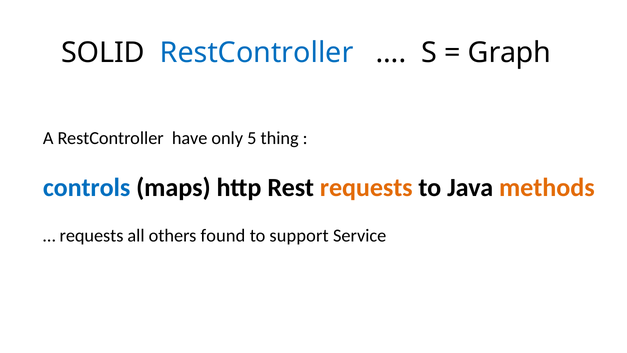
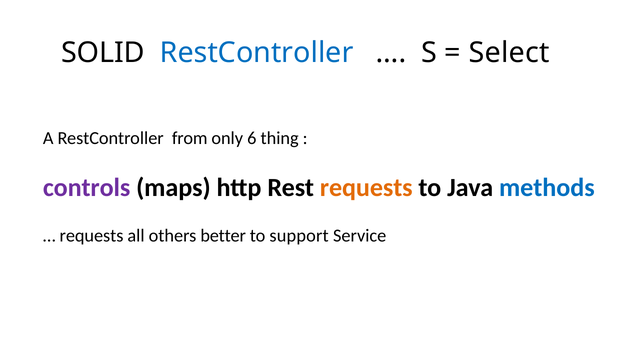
Graph: Graph -> Select (509, 53)
have: have -> from (190, 138)
5: 5 -> 6 (252, 138)
controls colour: blue -> purple (87, 187)
methods colour: orange -> blue (547, 187)
found: found -> better (223, 235)
